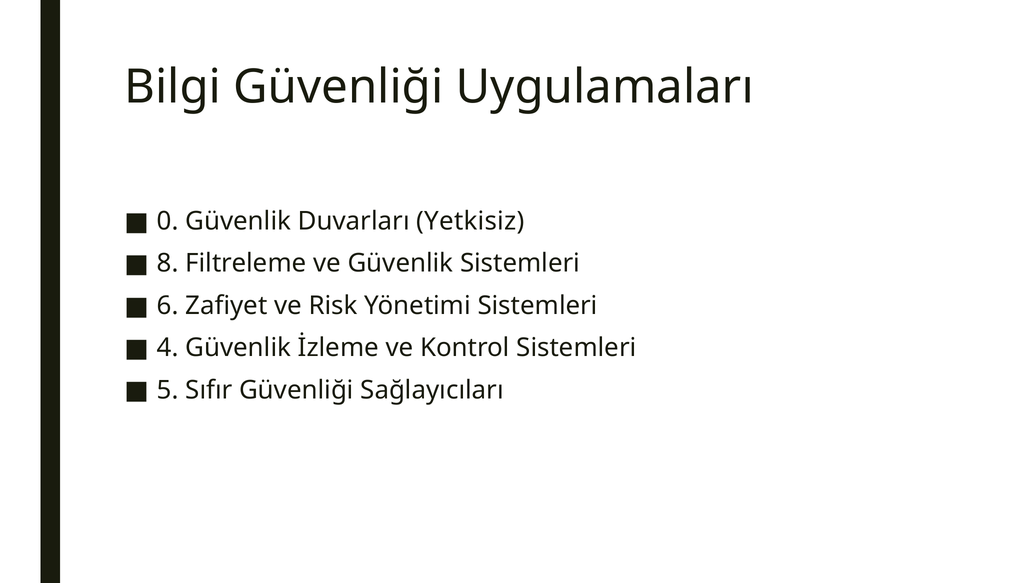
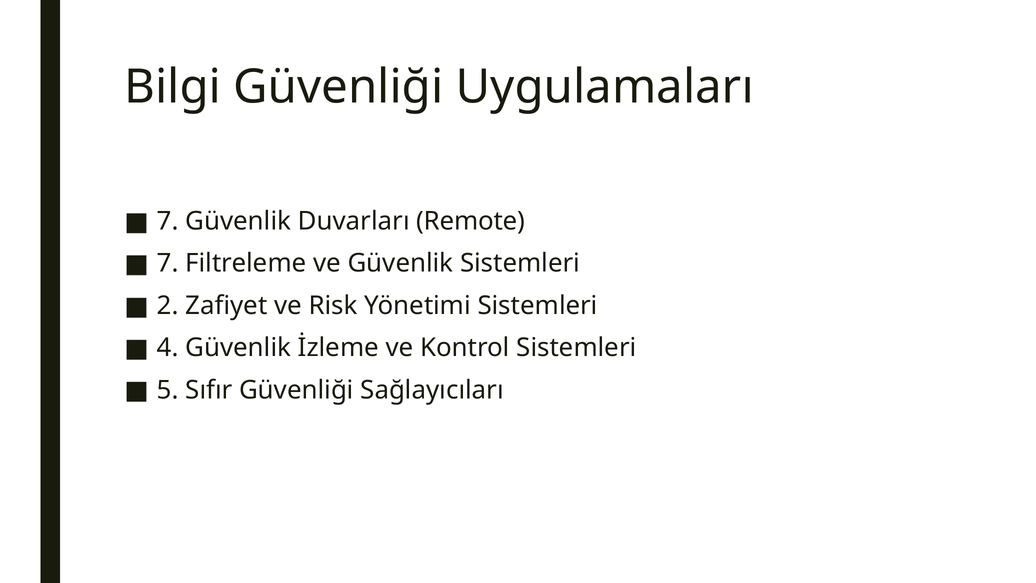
0: 0 -> 7 (168, 221)
Yetkisiz: Yetkisiz -> Remote (471, 221)
8: 8 -> 7 (168, 263)
6: 6 -> 2 (168, 305)
